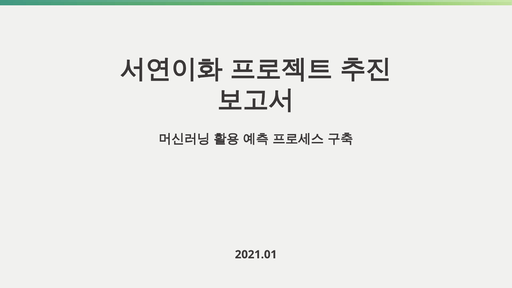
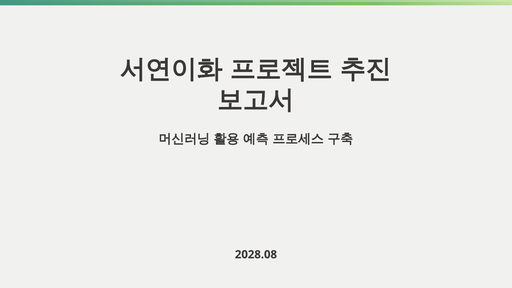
2021.01: 2021.01 -> 2028.08 (256, 255)
